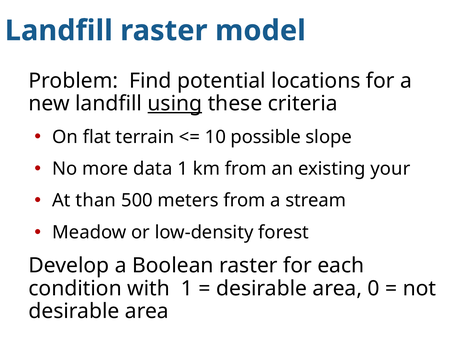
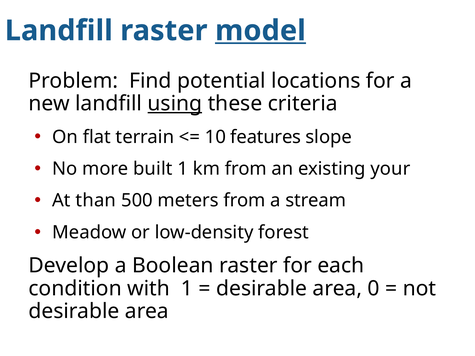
model underline: none -> present (260, 31)
possible: possible -> features (266, 137)
data: data -> built (153, 169)
